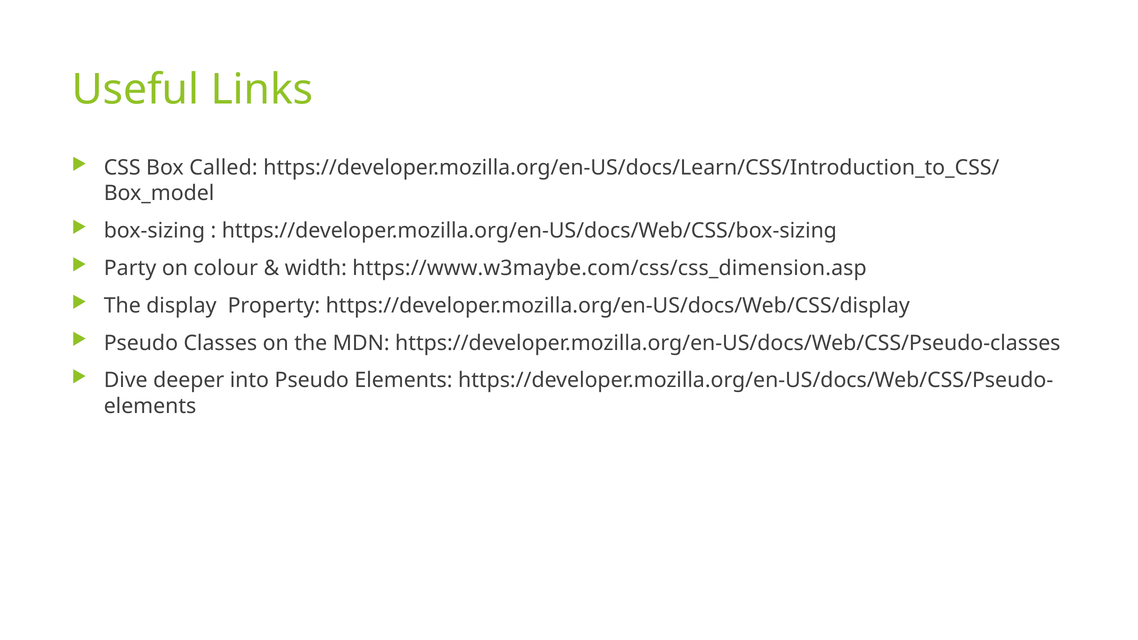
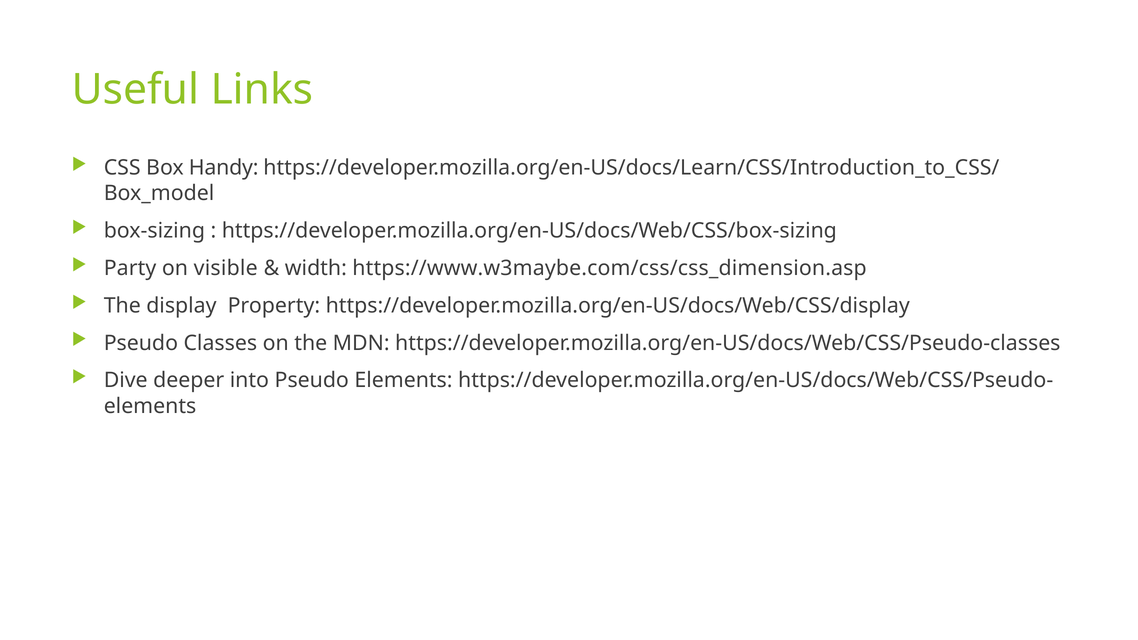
Called: Called -> Handy (224, 168)
colour: colour -> visible (226, 268)
